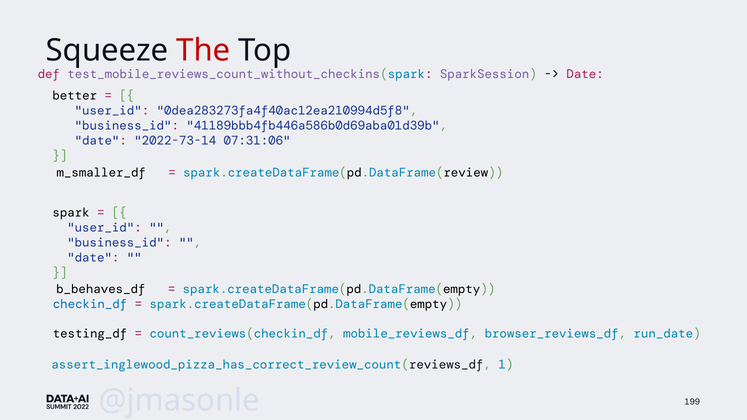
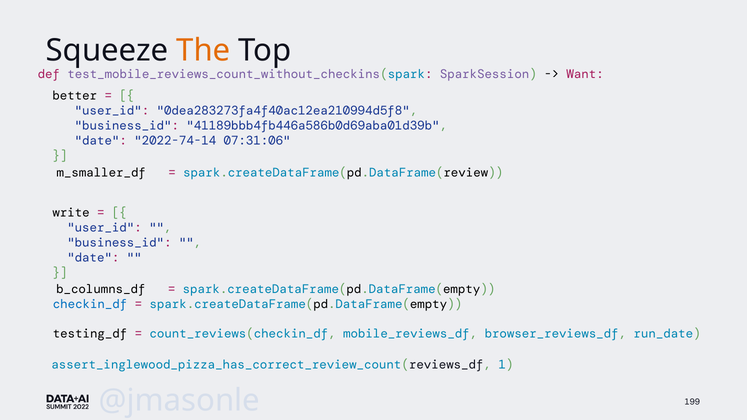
The colour: red -> orange (203, 51)
Date: Date -> Want (585, 74)
2022-73-14: 2022-73-14 -> 2022-74-14 (175, 141)
spark: spark -> write (71, 213)
b_behaves_df: b_behaves_df -> b_columns_df (101, 290)
